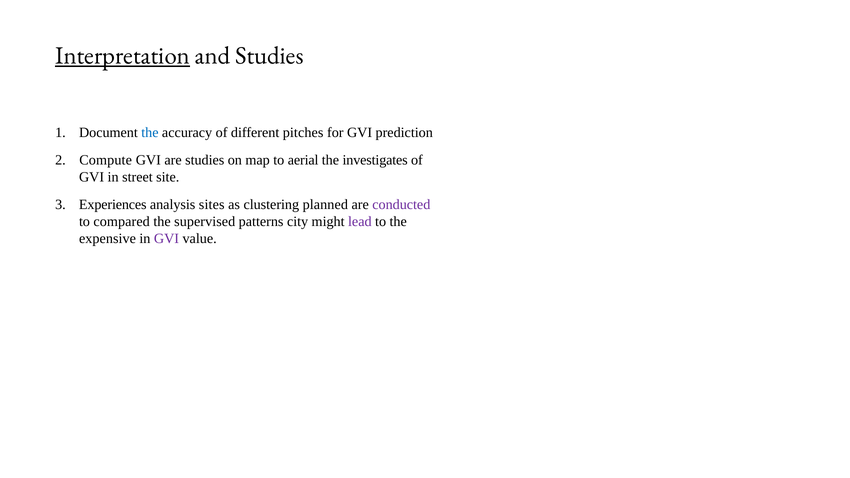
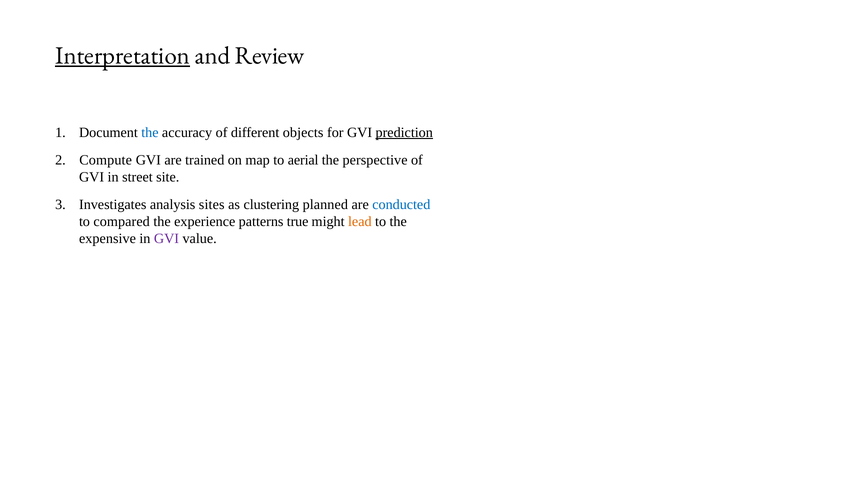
and Studies: Studies -> Review (269, 55)
pitches: pitches -> objects (303, 132)
prediction underline: none -> present (404, 132)
are studies: studies -> trained (205, 160)
investigates: investigates -> perspective (375, 160)
Experiences: Experiences -> Investigates (113, 205)
conducted colour: purple -> blue (401, 205)
supervised: supervised -> experience (205, 222)
city: city -> true (298, 222)
lead colour: purple -> orange (360, 222)
